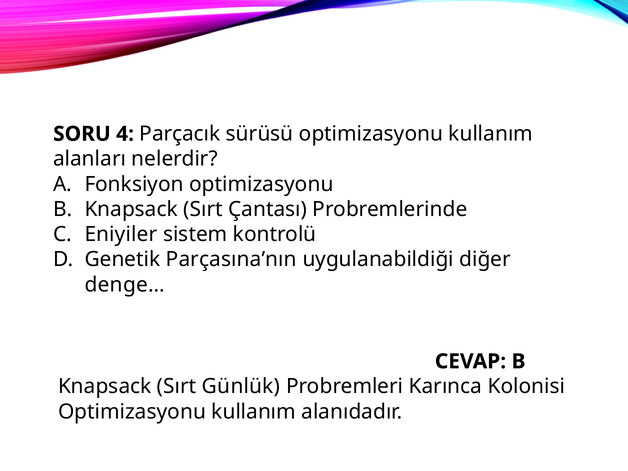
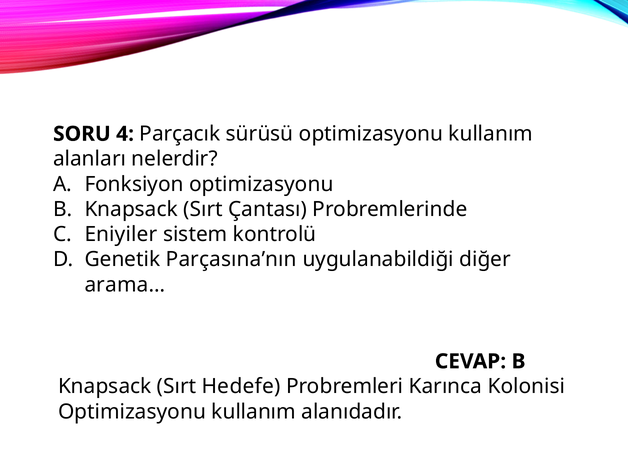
denge…: denge… -> arama… (125, 285)
Günlük: Günlük -> Hedefe (241, 387)
